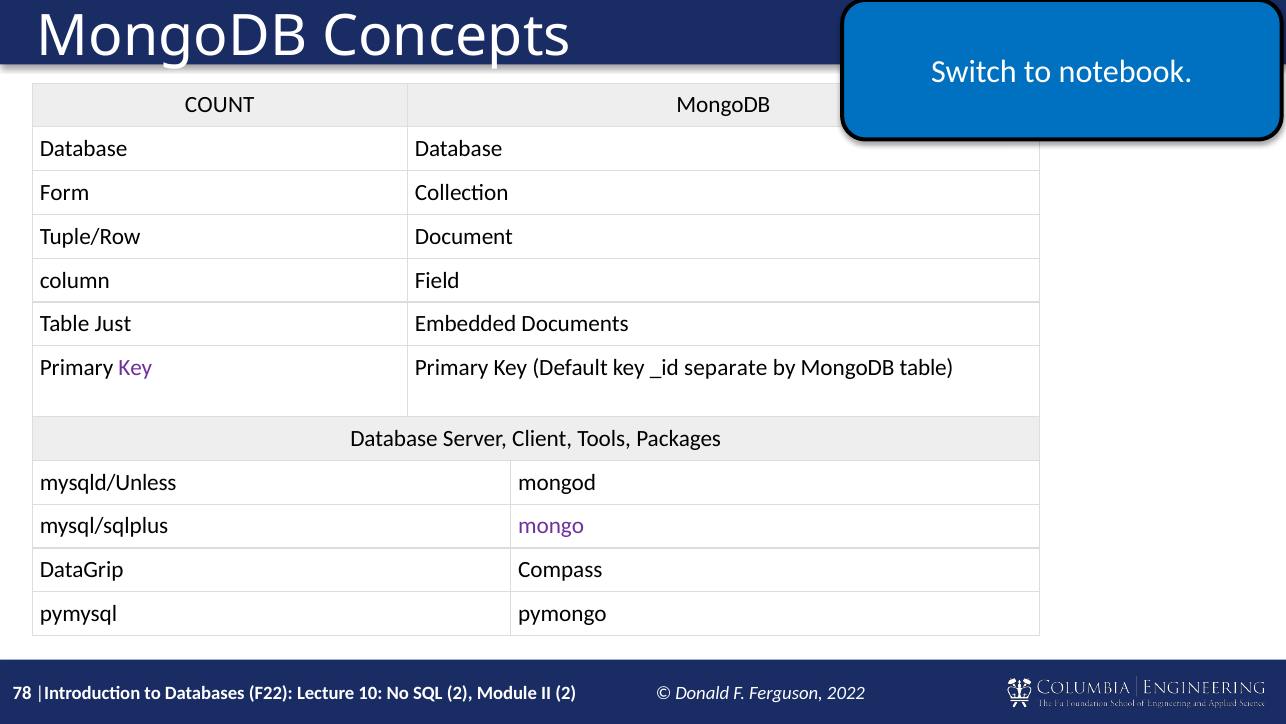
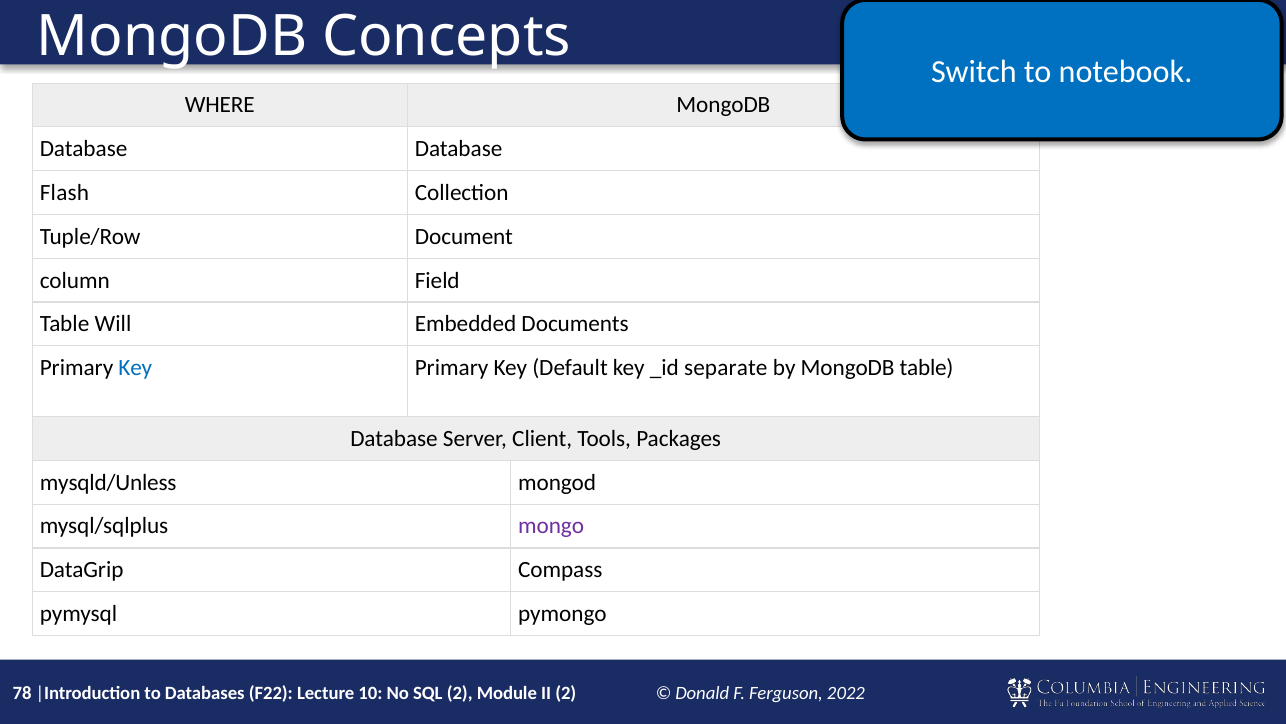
COUNT: COUNT -> WHERE (220, 105)
Form: Form -> Flash (64, 193)
Just: Just -> Will (113, 324)
Key colour: purple -> blue (135, 368)
